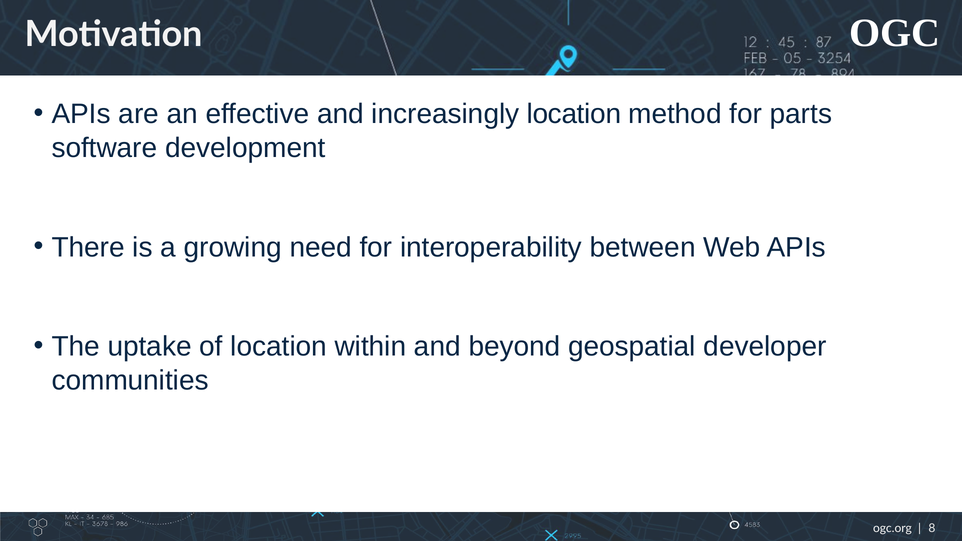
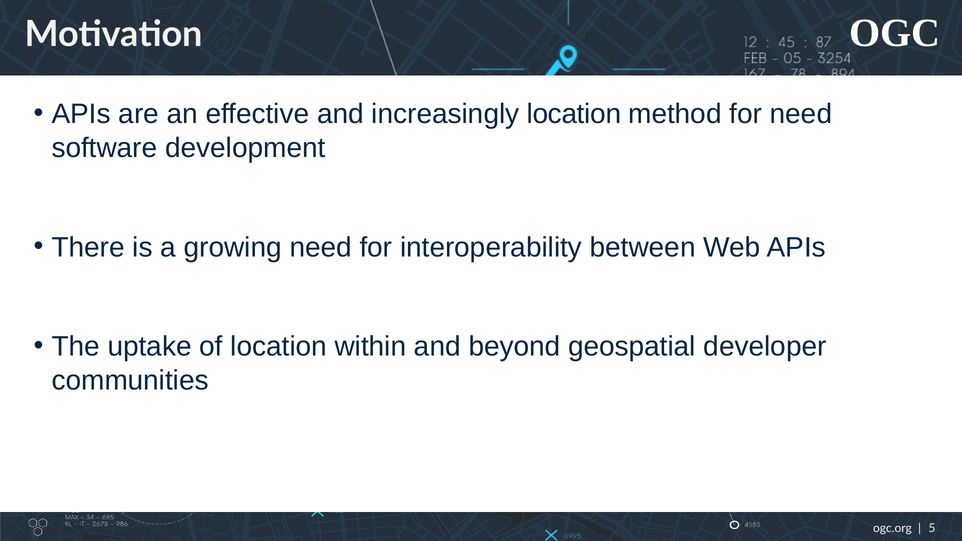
for parts: parts -> need (801, 114)
8: 8 -> 5 (932, 528)
